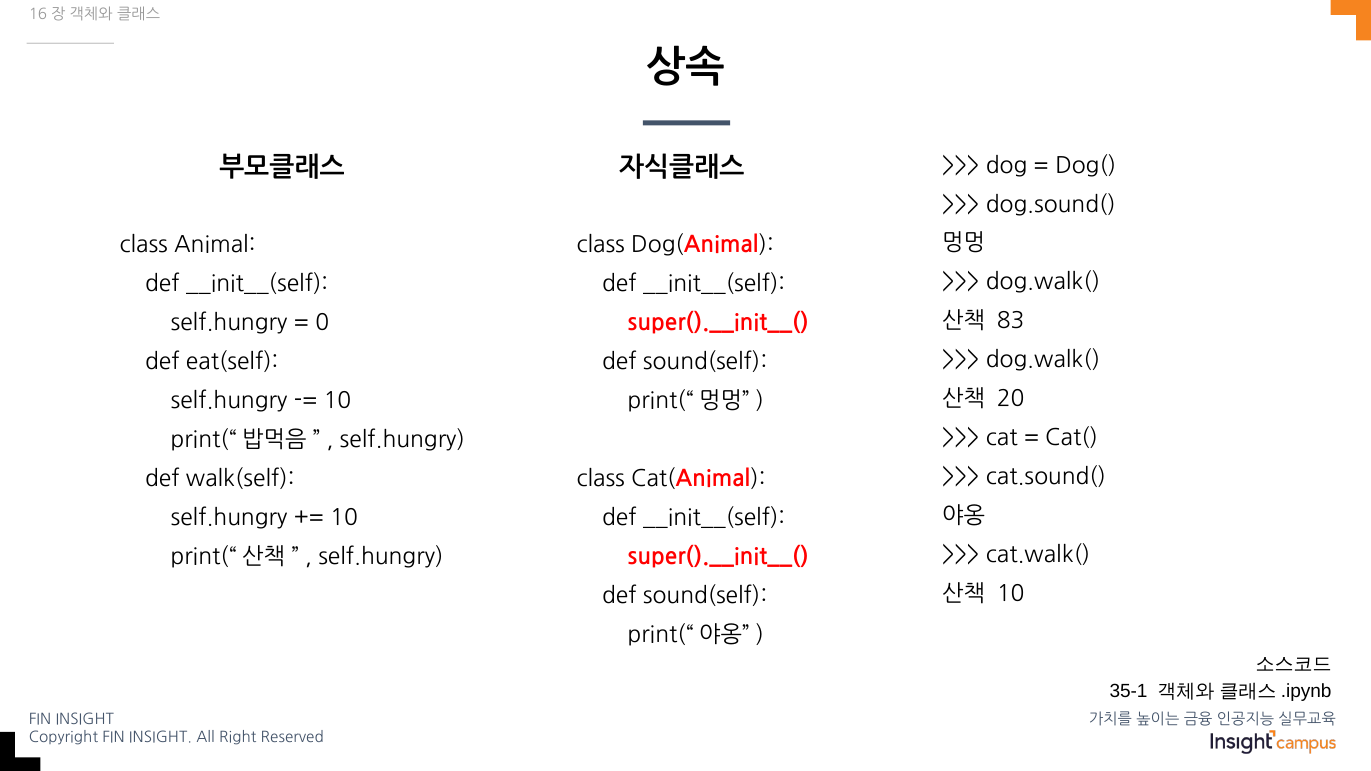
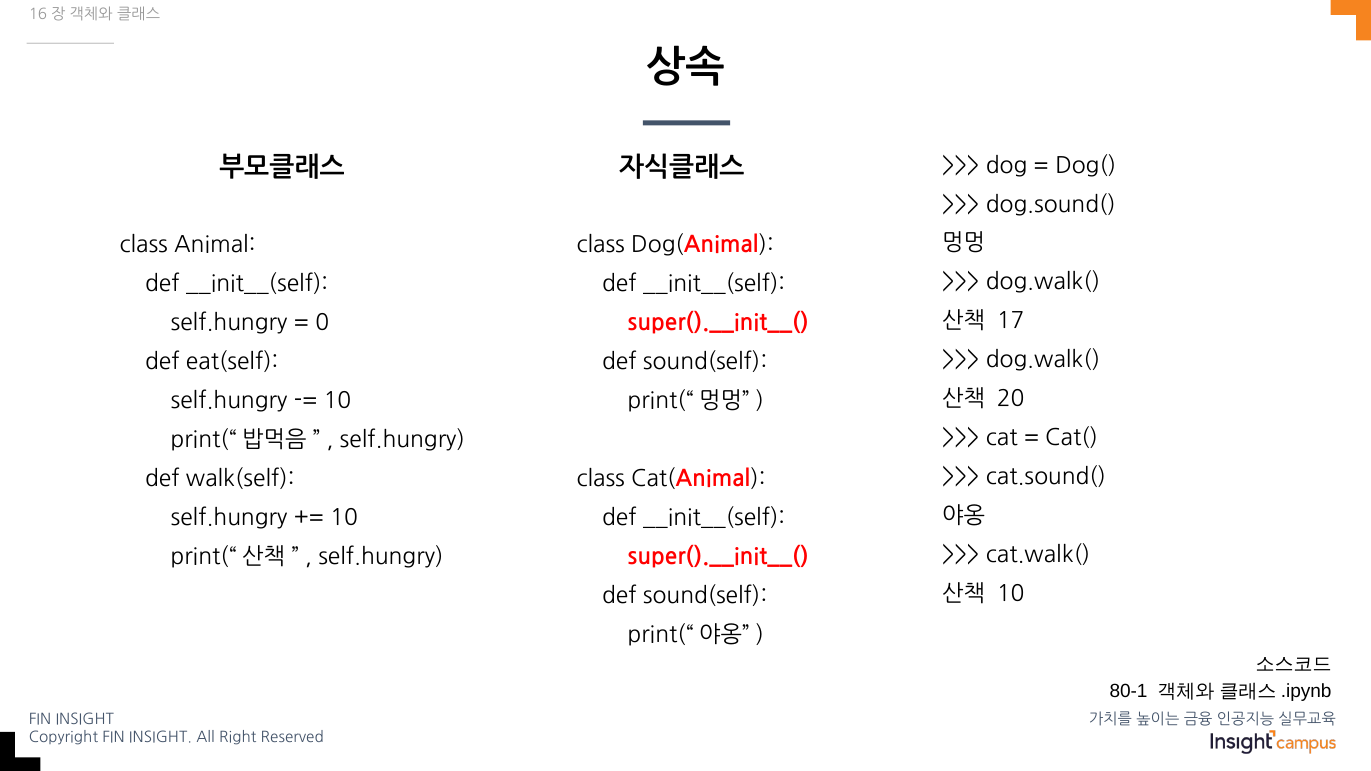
83: 83 -> 17 (1011, 321)
35-1: 35-1 -> 80-1 (1129, 691)
